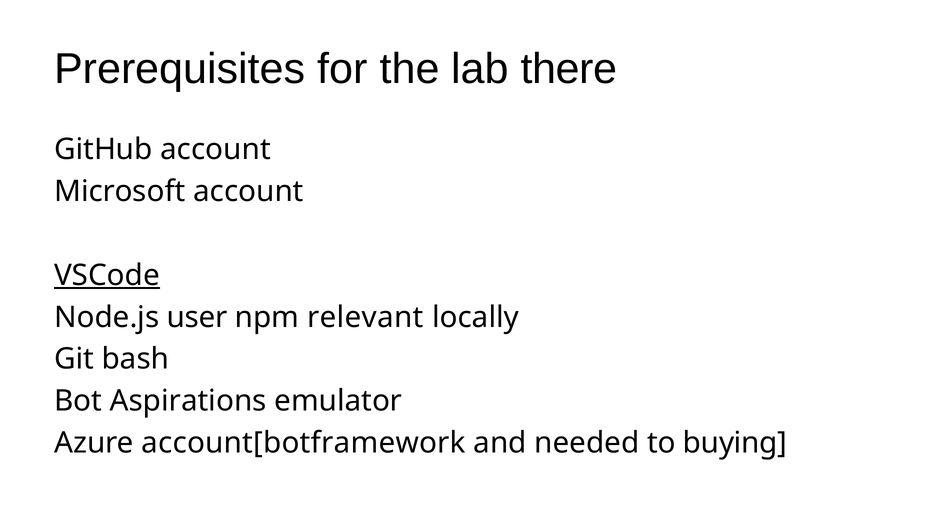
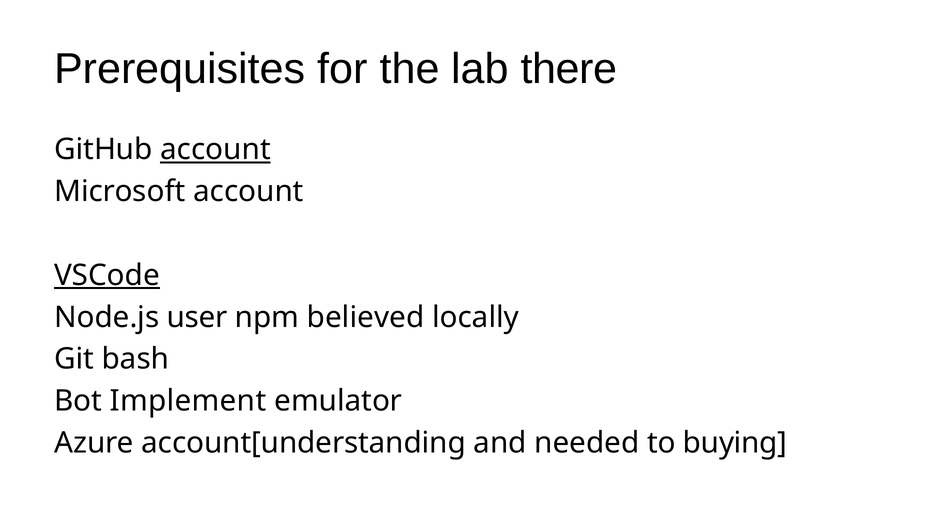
account underline: none -> present (215, 150)
relevant: relevant -> believed (366, 317)
Aspirations: Aspirations -> Implement (188, 401)
account[botframework: account[botframework -> account[understanding (304, 443)
